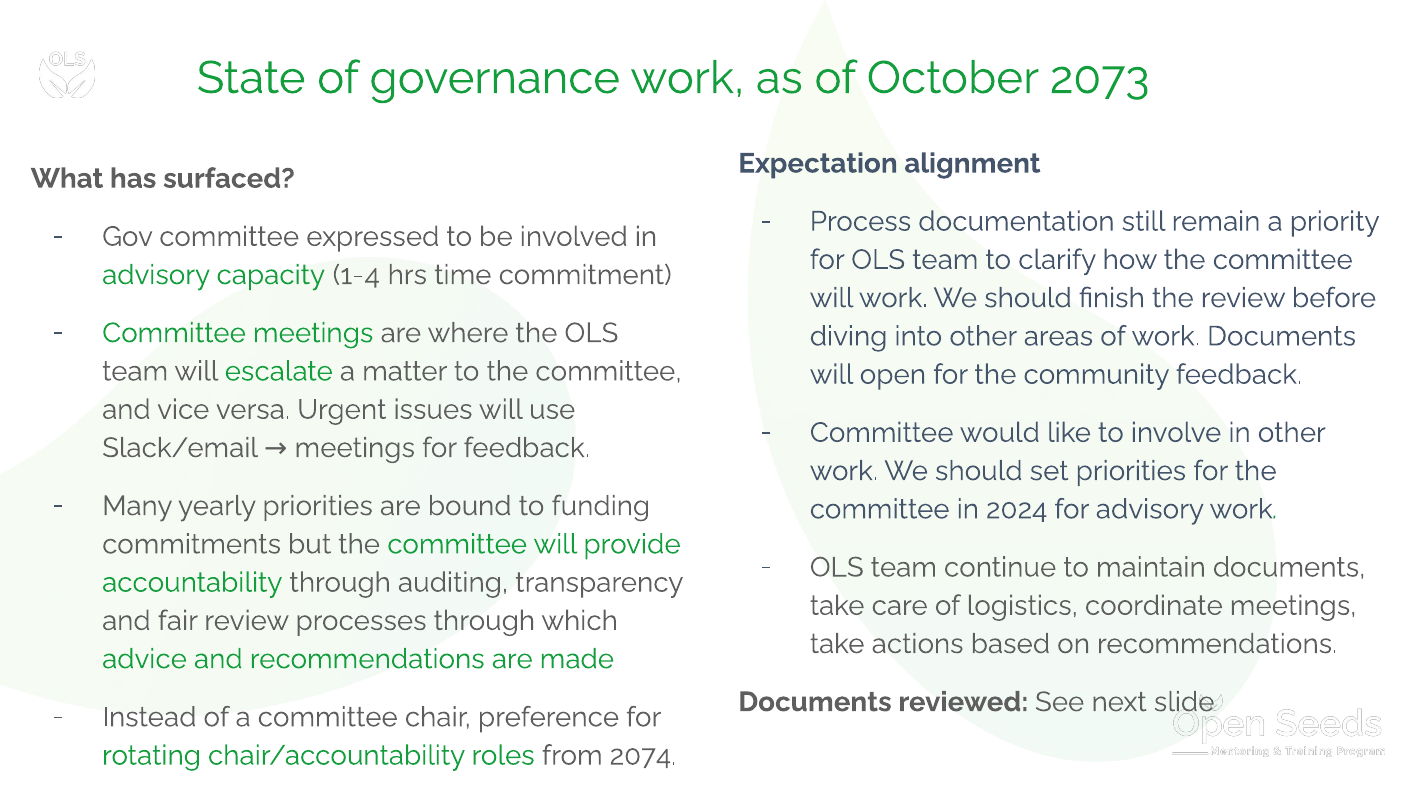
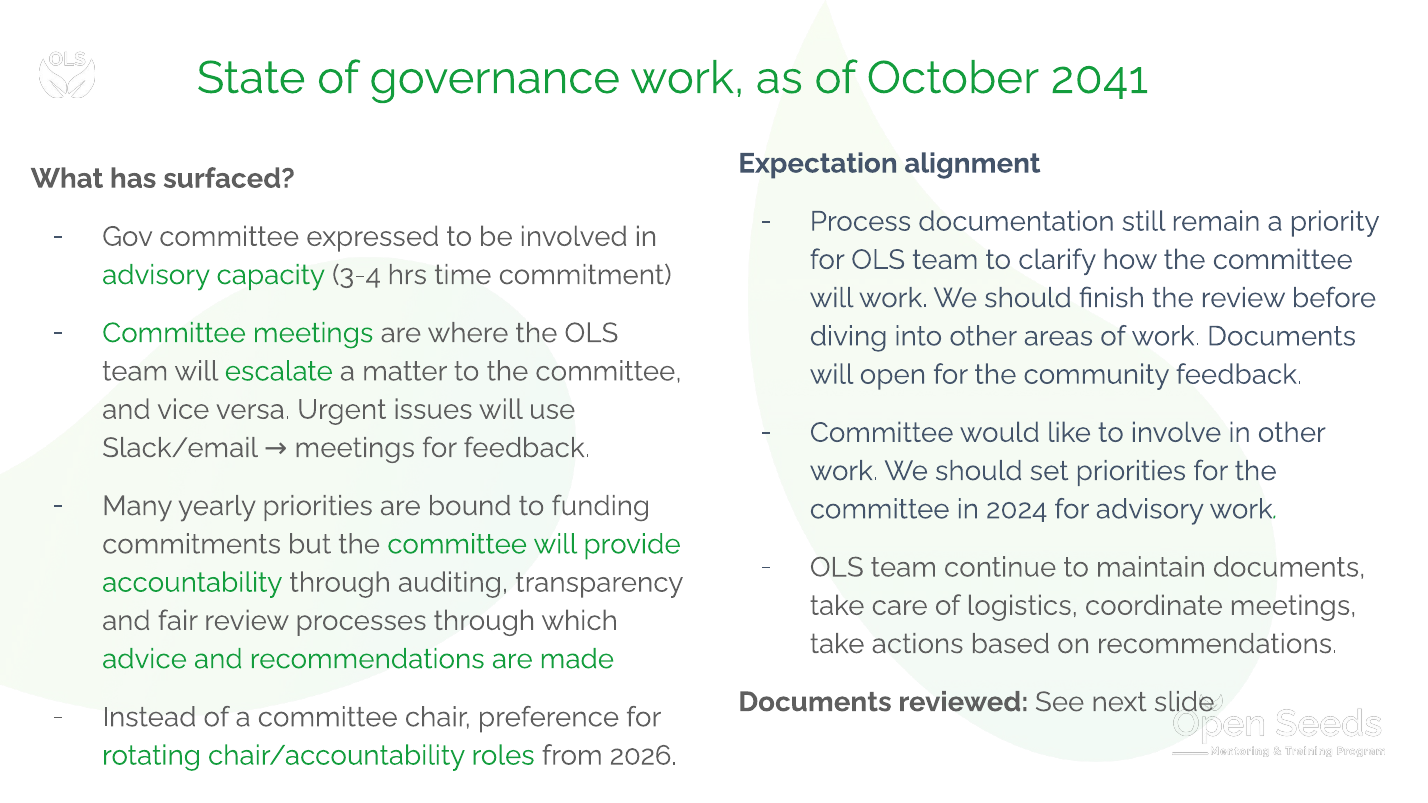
2073: 2073 -> 2041 (1099, 78)
1-4: 1-4 -> 3-4 (356, 275)
2074: 2074 -> 2026 (643, 756)
